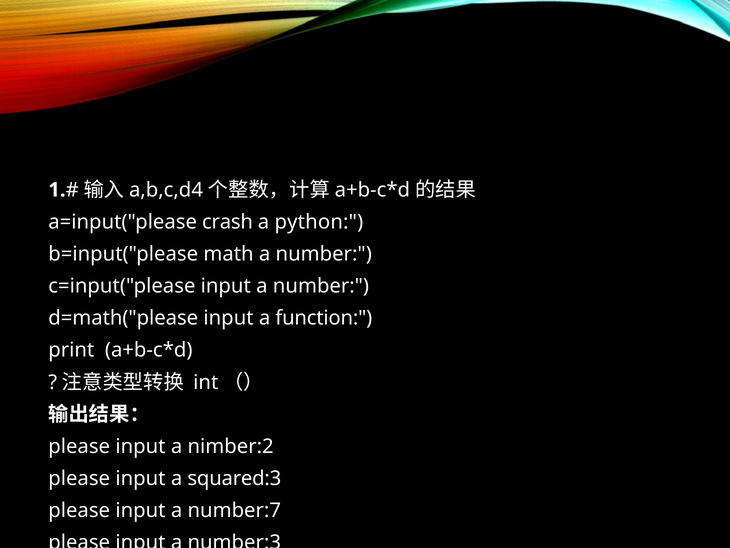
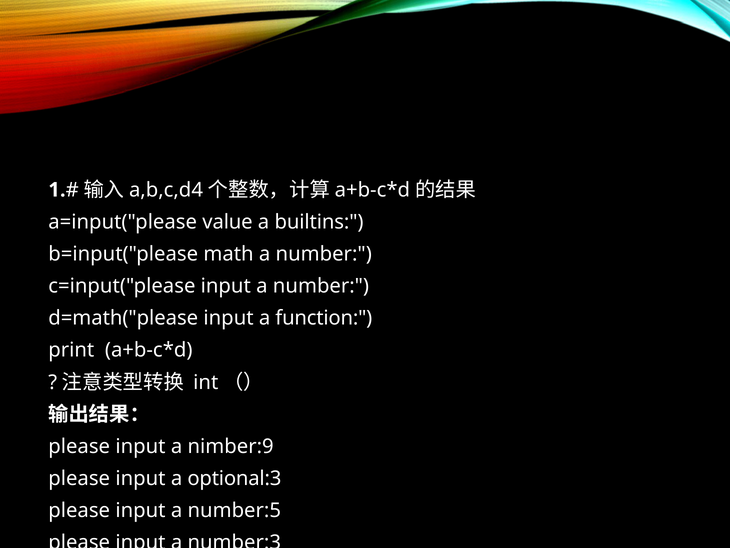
crash: crash -> value (228, 222)
python: python -> builtins (319, 222)
nimber:2: nimber:2 -> nimber:9 (231, 446)
squared:3: squared:3 -> optional:3 (234, 478)
number:7: number:7 -> number:5 (234, 510)
